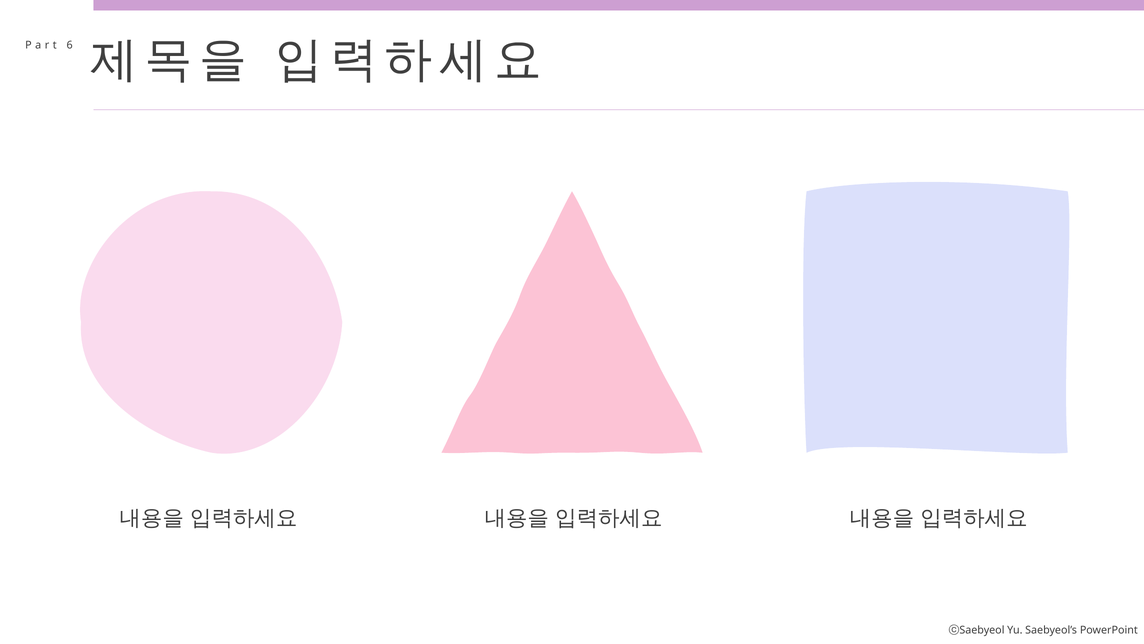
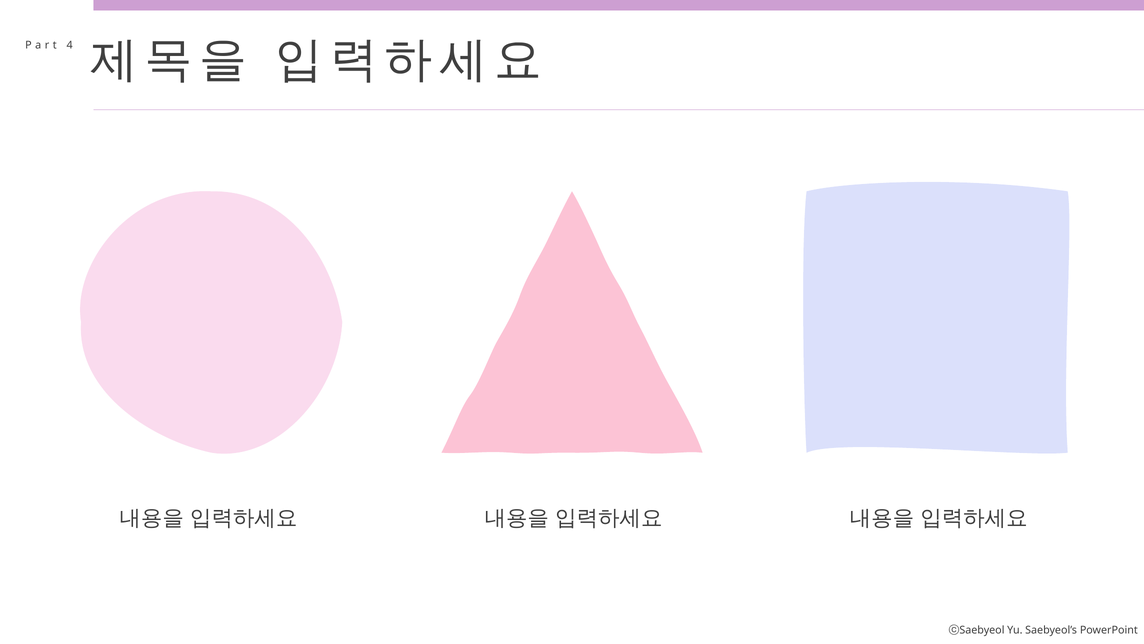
6: 6 -> 4 (70, 45)
